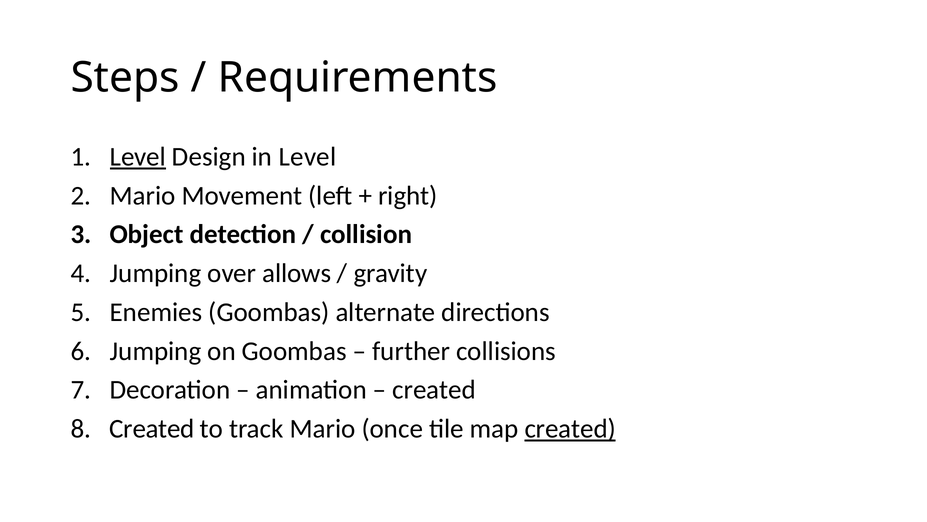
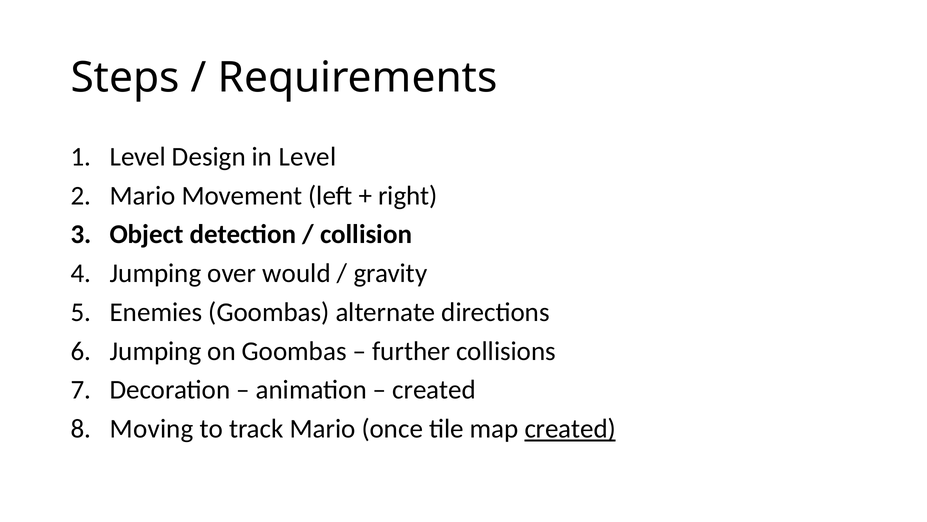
Level underline: present -> none (138, 157)
allows: allows -> would (297, 273)
Created: Created -> Moving (152, 428)
